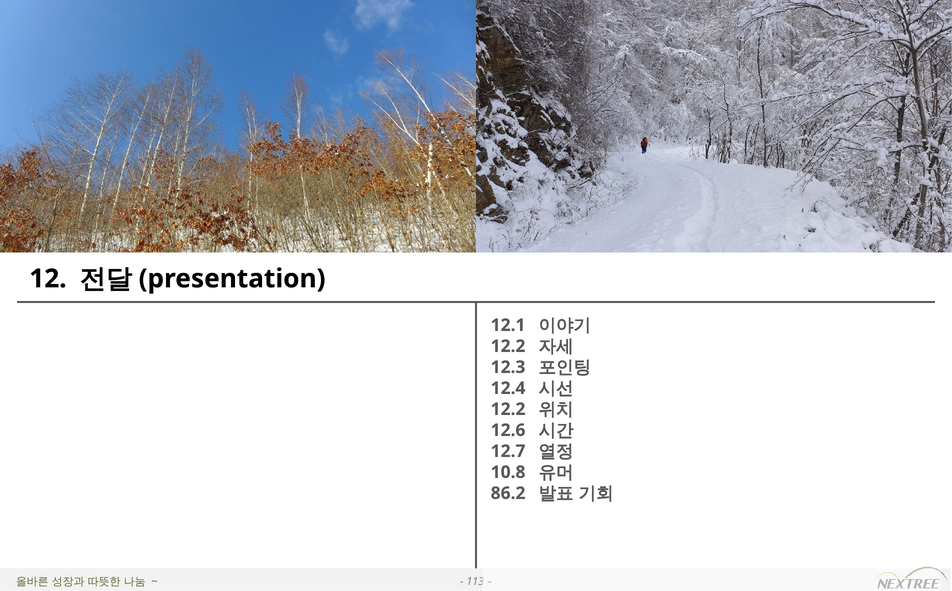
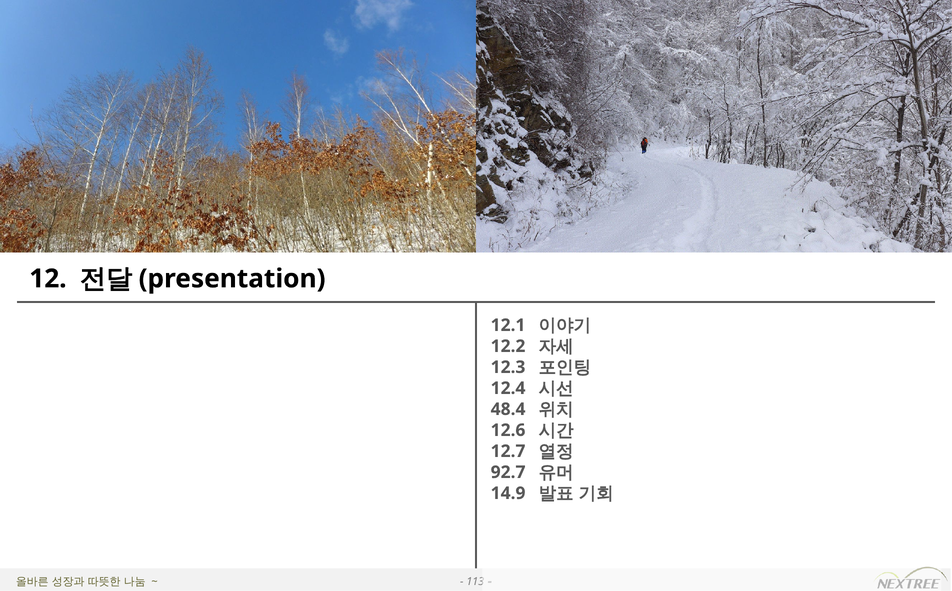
12.2: 12.2 -> 48.4 (508, 409)
10.8: 10.8 -> 92.7 (508, 472)
86.2: 86.2 -> 14.9 (508, 493)
